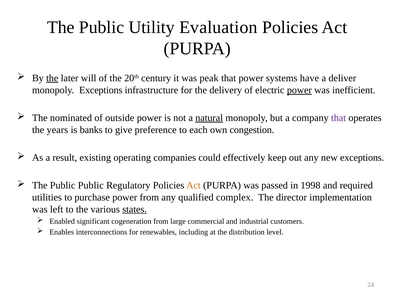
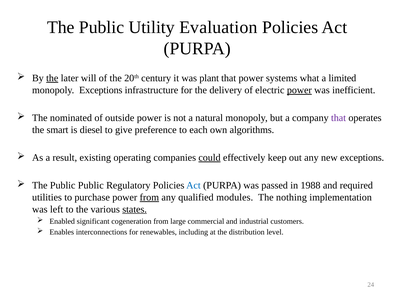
peak: peak -> plant (209, 78)
have: have -> what (310, 78)
deliver: deliver -> limited (342, 78)
natural underline: present -> none (209, 118)
years: years -> smart (58, 130)
banks: banks -> diesel (91, 130)
congestion: congestion -> algorithms (252, 130)
could underline: none -> present (210, 158)
Act colour: orange -> blue (193, 186)
1998: 1998 -> 1988 (310, 186)
from underline: none -> present (149, 198)
complex: complex -> modules (235, 198)
director: director -> nothing (291, 198)
